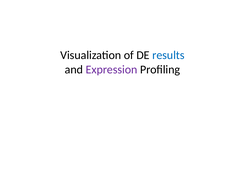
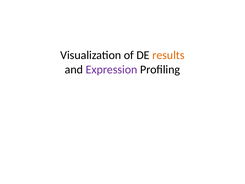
results colour: blue -> orange (168, 55)
